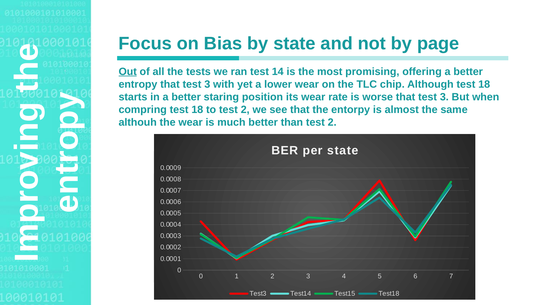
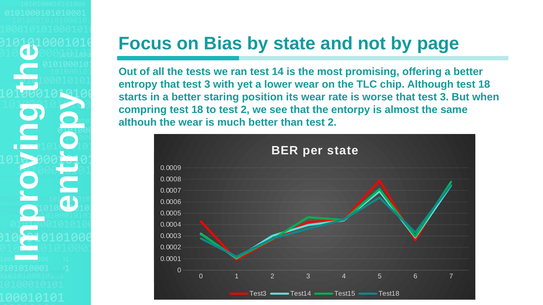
Out underline: present -> none (128, 72)
